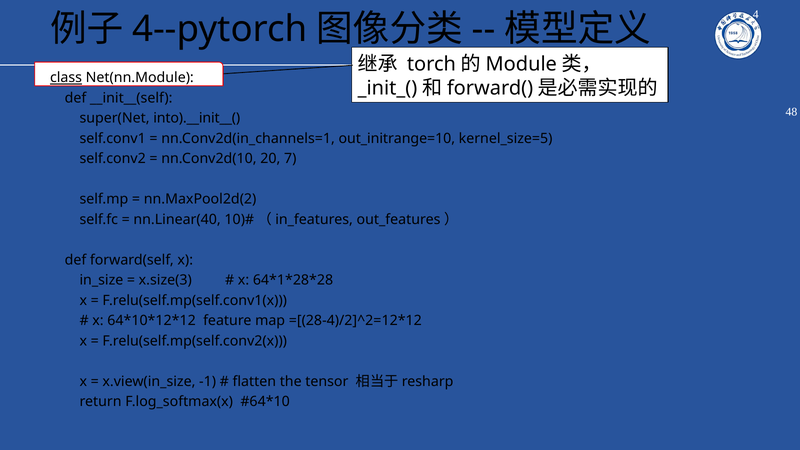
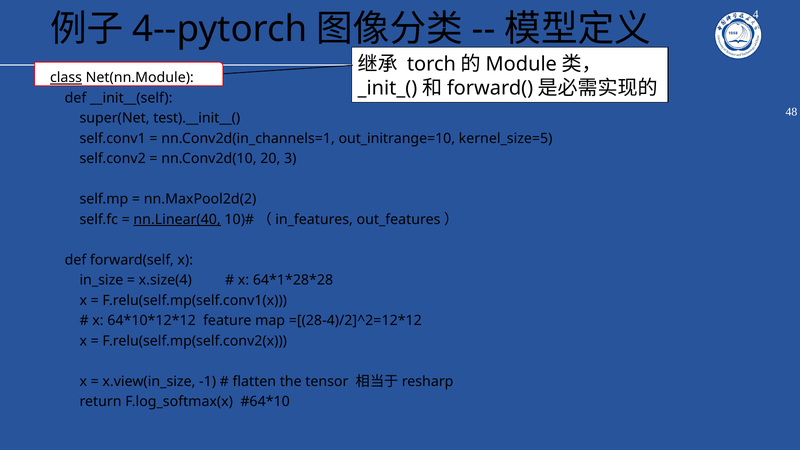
into).__init__(: into).__init__( -> test).__init__( (197, 118)
7: 7 -> 3 (290, 159)
nn.Linear(40 underline: none -> present (177, 220)
x.size(3: x.size(3 -> x.size(4 (165, 280)
